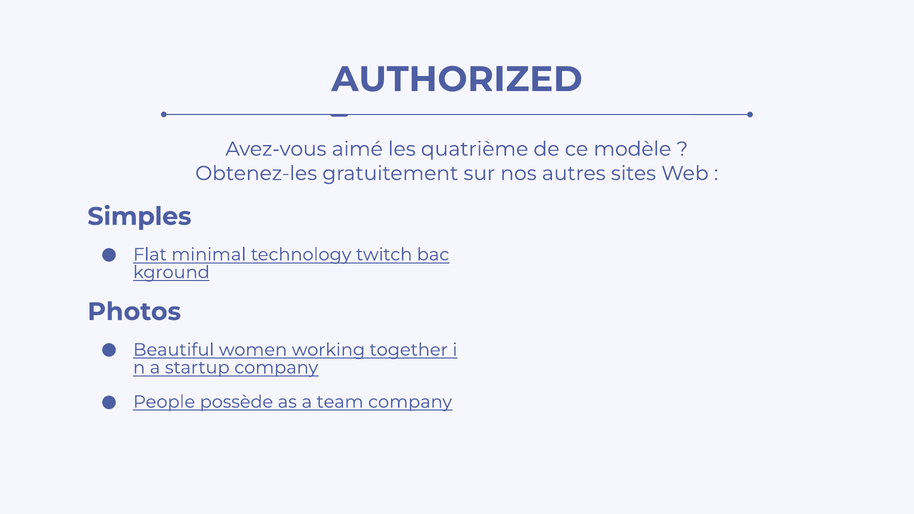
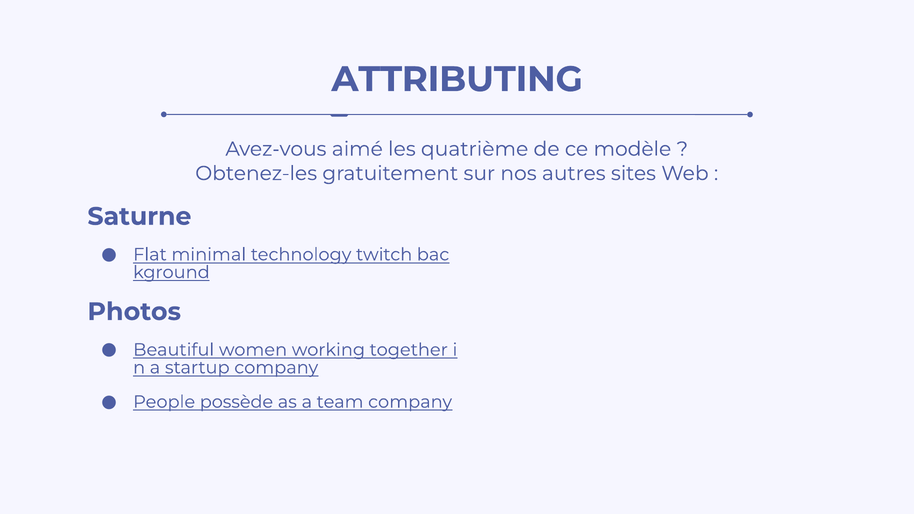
AUTHORIZED: AUTHORIZED -> ATTRIBUTING (457, 79)
Simples: Simples -> Saturne (139, 217)
